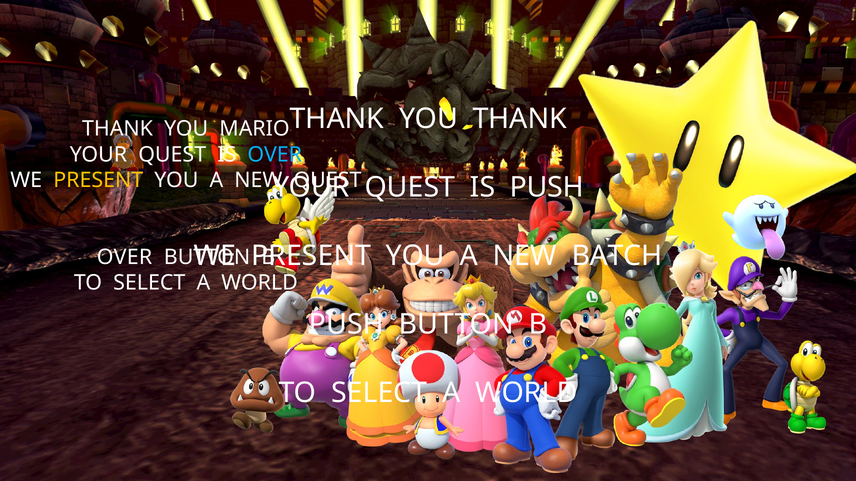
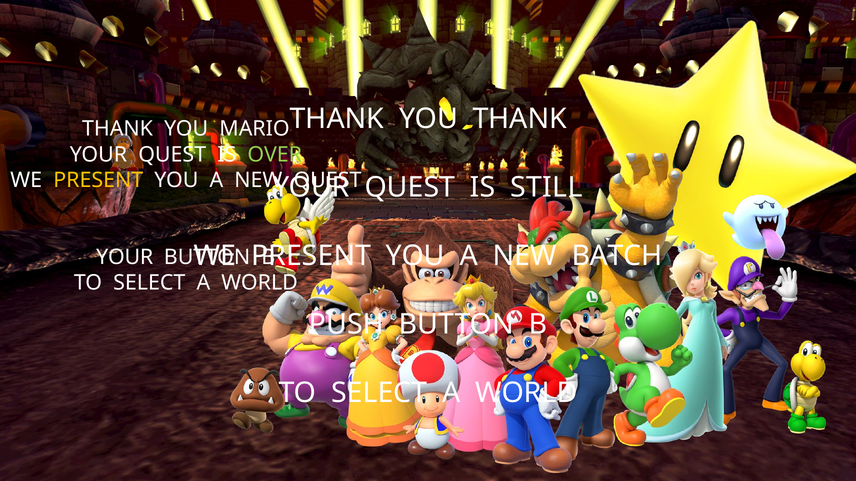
OVER colour: light blue -> light green (275, 155)
IS PUSH: PUSH -> STILL (546, 188)
OVER: OVER -> YOUR (125, 257)
